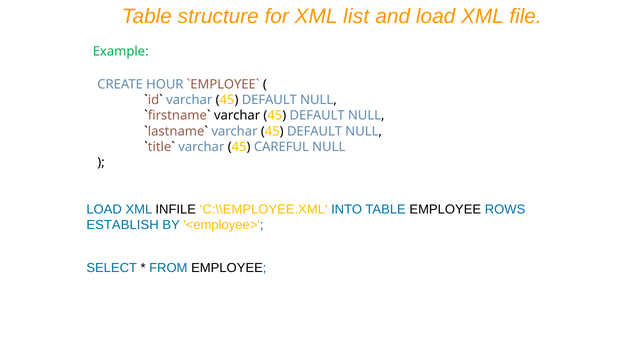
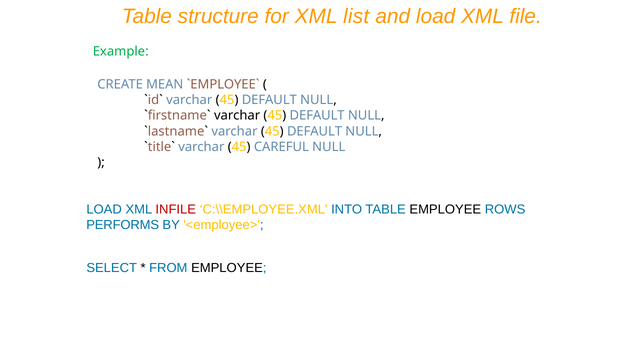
HOUR: HOUR -> MEAN (165, 84)
INFILE colour: black -> red (176, 209)
ESTABLISH: ESTABLISH -> PERFORMS (123, 225)
